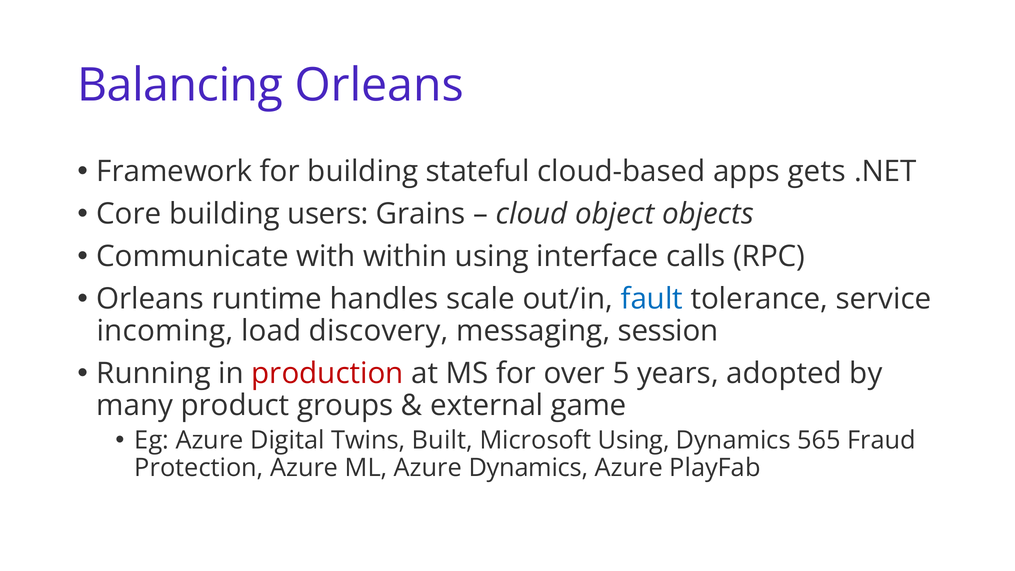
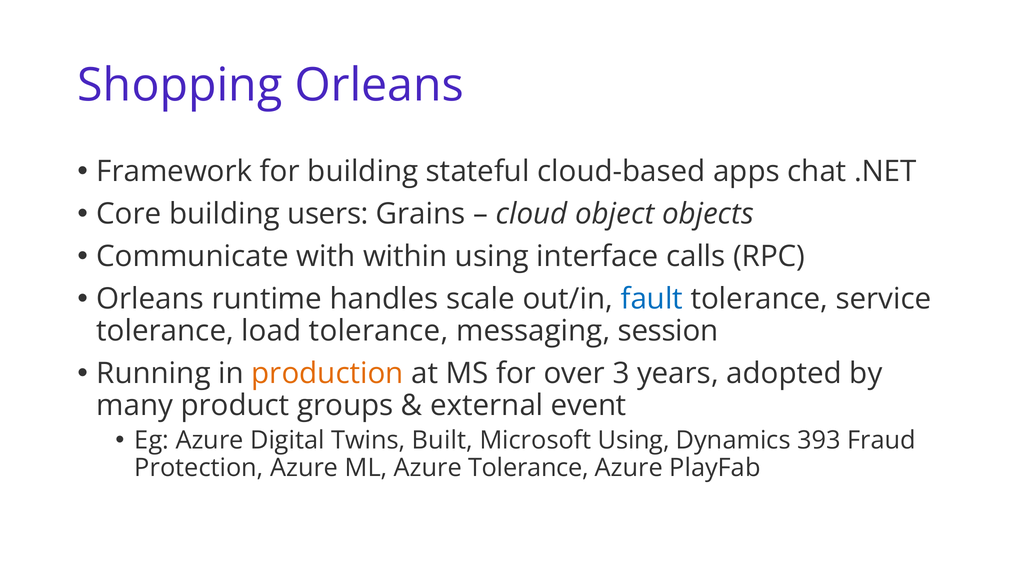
Balancing: Balancing -> Shopping (180, 85)
gets: gets -> chat (817, 172)
incoming: incoming -> tolerance (165, 331)
load discovery: discovery -> tolerance (379, 331)
production colour: red -> orange (327, 373)
5: 5 -> 3 (621, 373)
game: game -> event (589, 405)
565: 565 -> 393 (819, 440)
Azure Dynamics: Dynamics -> Tolerance (528, 468)
